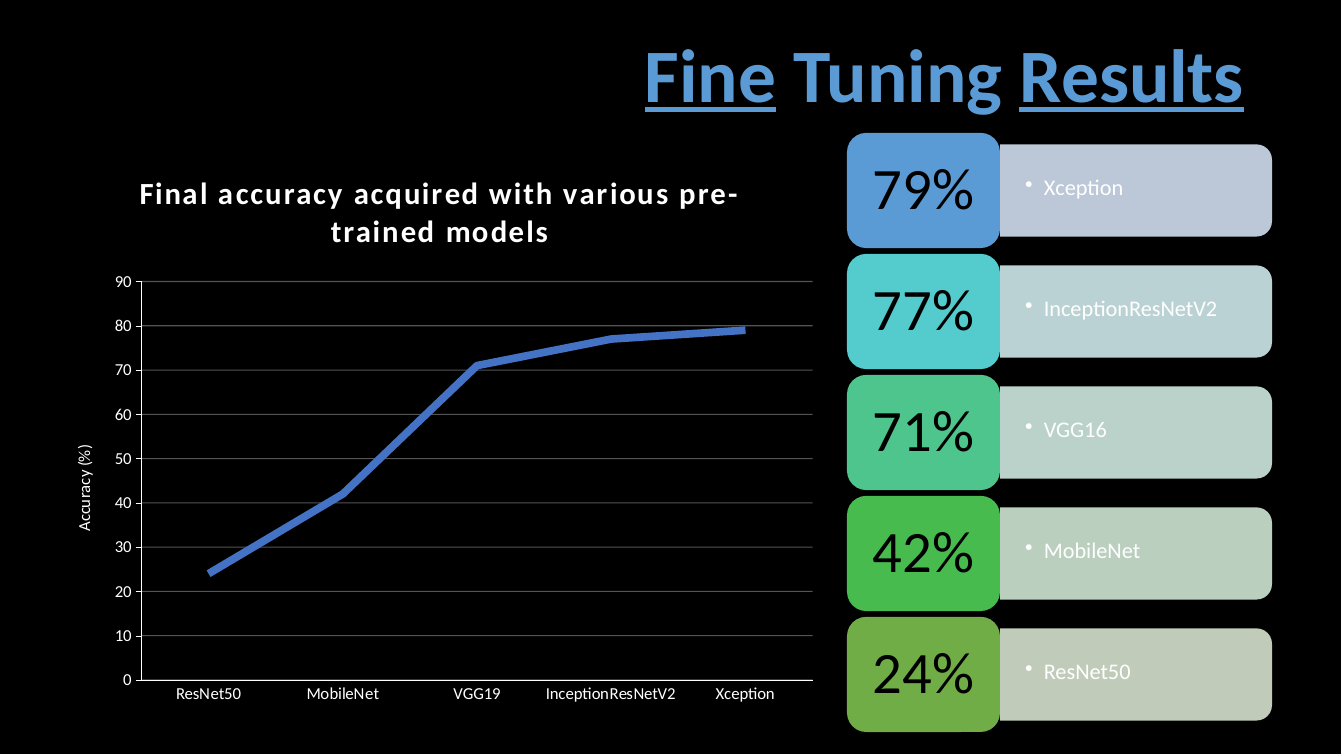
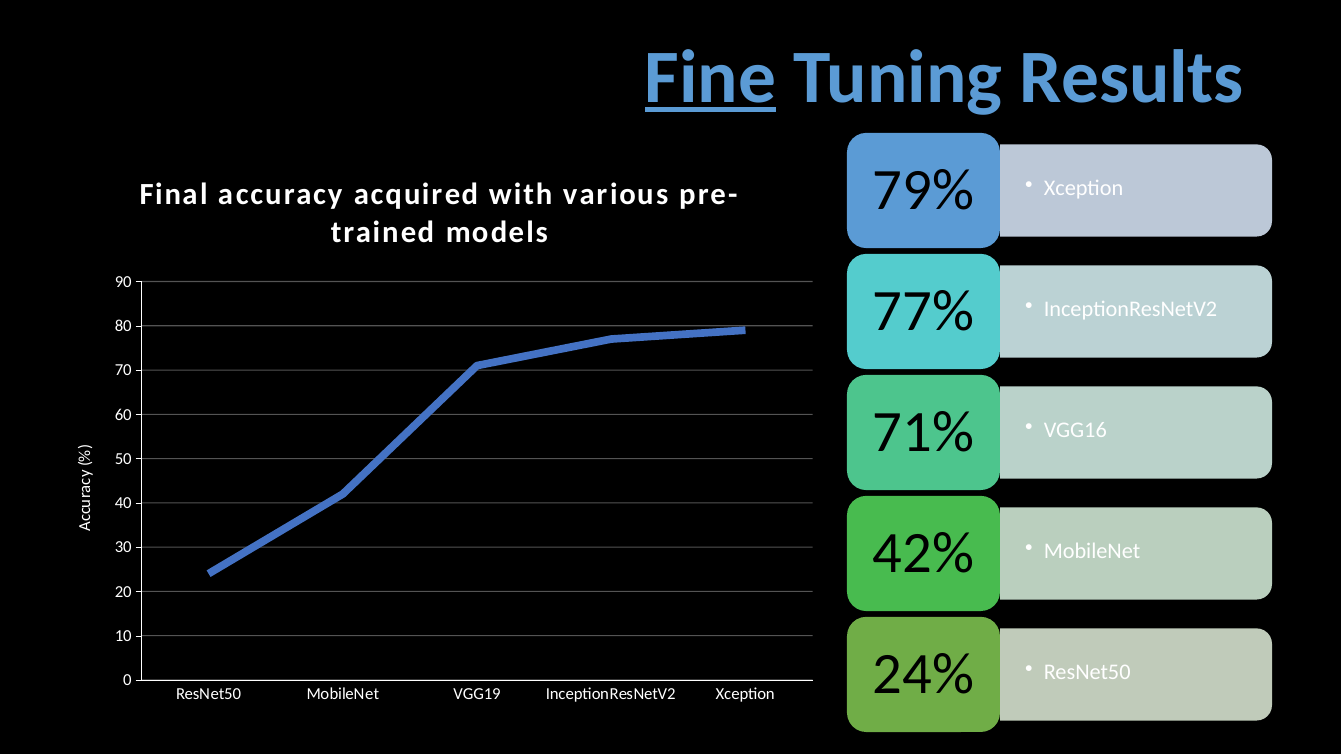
Results underline: present -> none (1131, 77)
